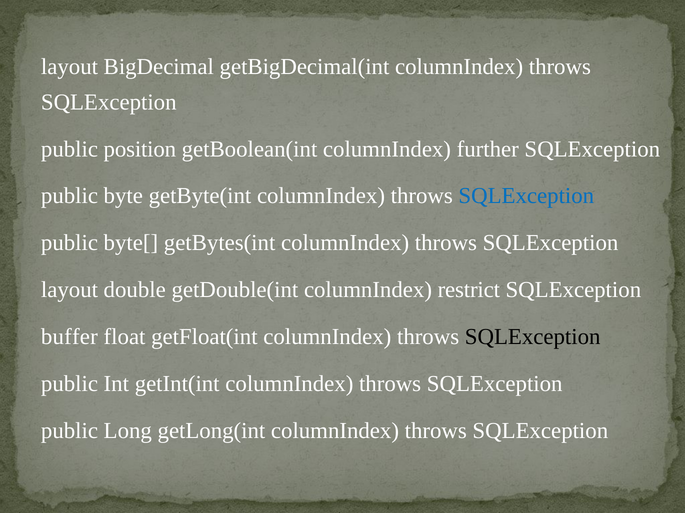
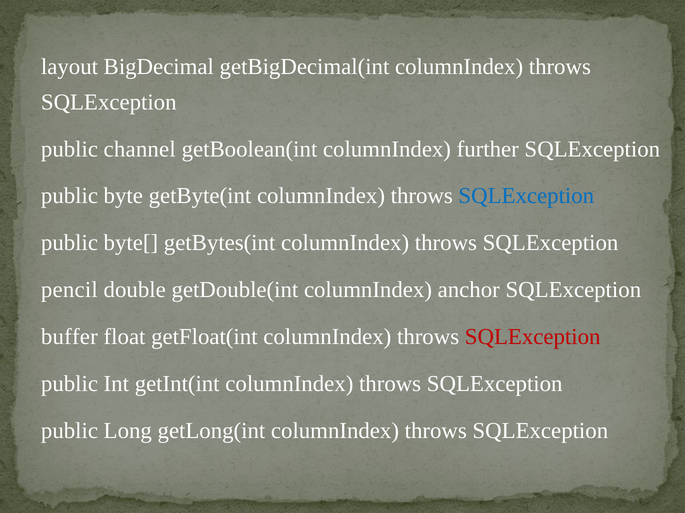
position: position -> channel (140, 149)
layout: layout -> pencil (69, 290)
restrict: restrict -> anchor (469, 290)
SQLException colour: black -> red (533, 337)
